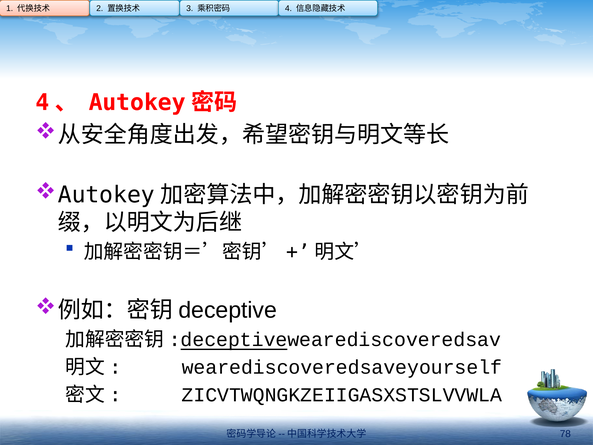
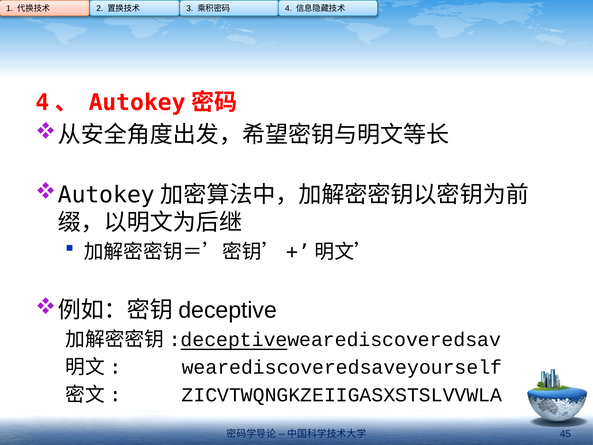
78: 78 -> 45 (565, 434)
